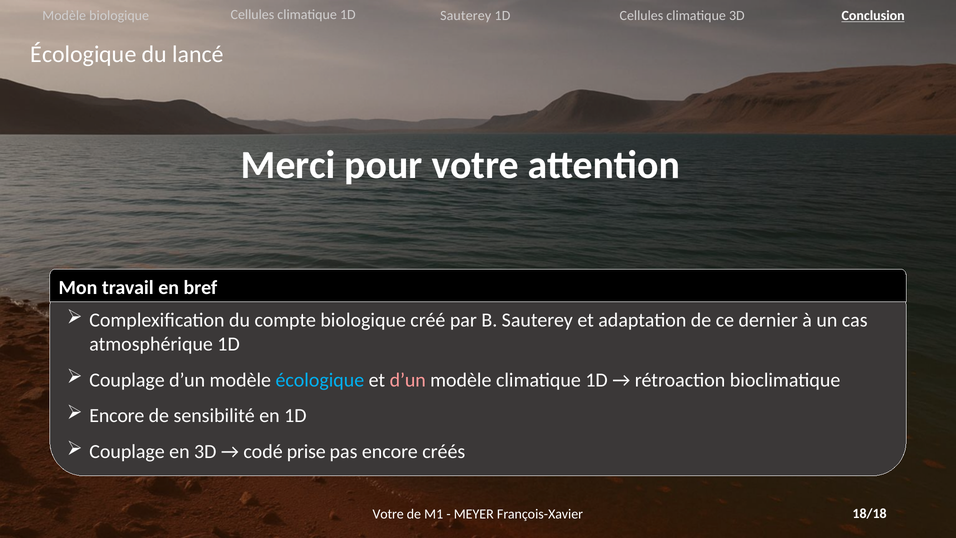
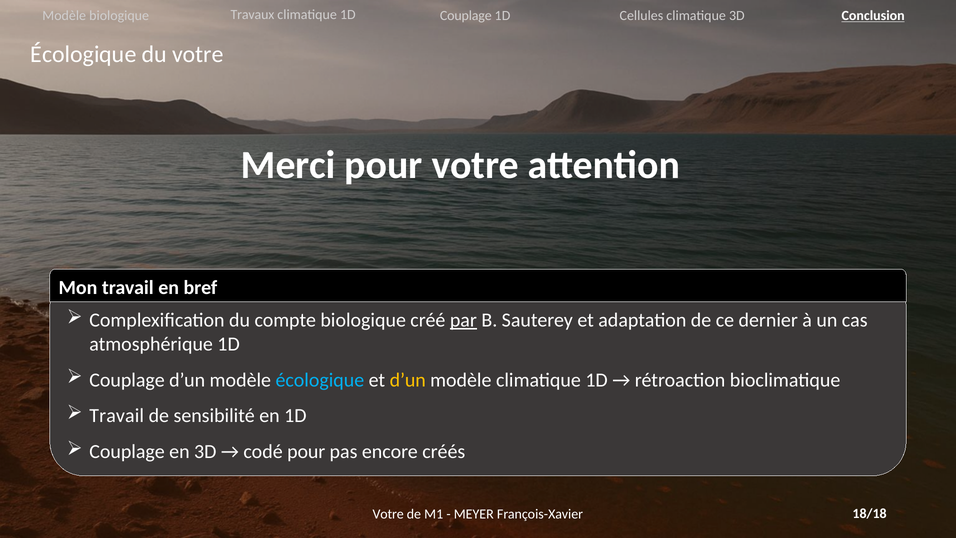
biologique Cellules: Cellules -> Travaux (252, 15)
1D Sauterey: Sauterey -> Couplage (466, 15)
du lancé: lancé -> votre (198, 54)
par underline: none -> present (463, 320)
d’un colour: pink -> yellow (408, 380)
Encore: Encore -> Travail (117, 416)
codé prise: prise -> pour (306, 452)
